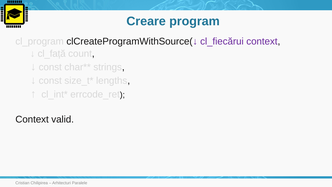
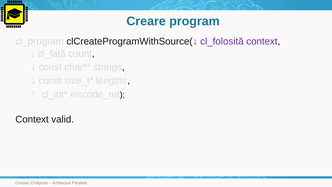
cl_fiecărui: cl_fiecărui -> cl_folosită (222, 41)
